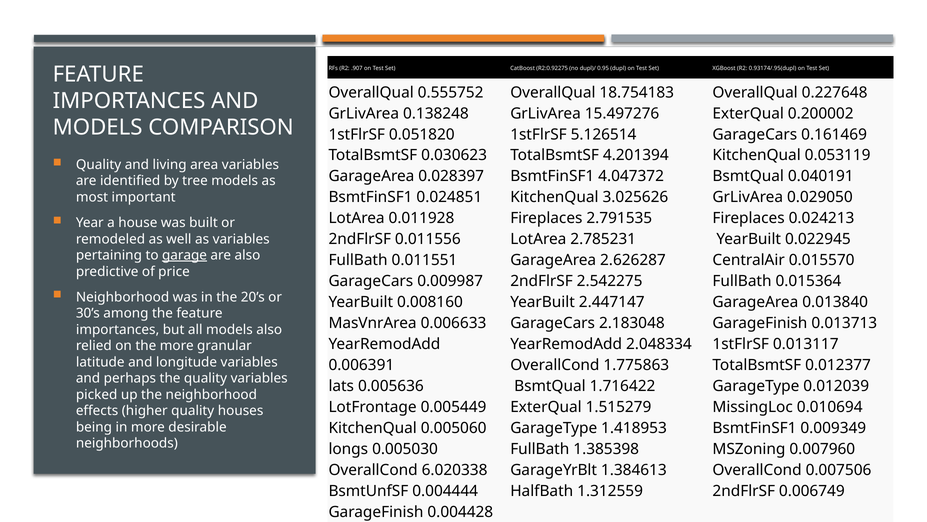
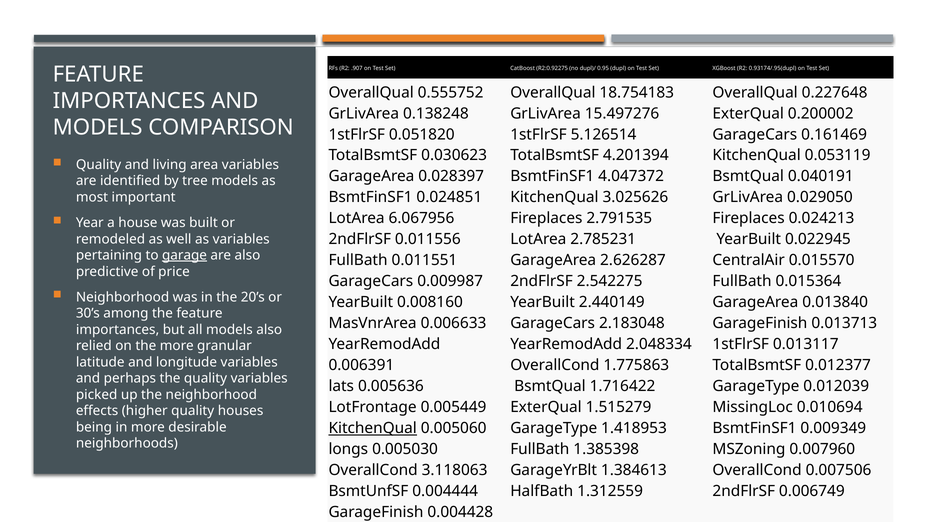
0.011928: 0.011928 -> 6.067956 (421, 218)
2.447147: 2.447147 -> 2.440149 (612, 302)
KitchenQual underline: none -> present (373, 428)
6.020338: 6.020338 -> 3.118063 (455, 470)
